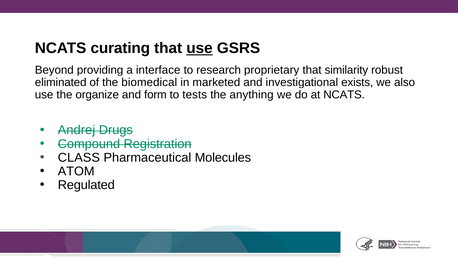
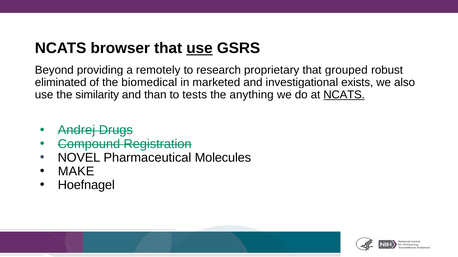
curating: curating -> browser (120, 48)
interface: interface -> remotely (158, 70)
similarity: similarity -> grouped (346, 70)
organize: organize -> similarity (97, 95)
form: form -> than (155, 95)
NCATS underline: none -> present (344, 95)
CLASS: CLASS -> NOVEL (79, 158)
ATOM: ATOM -> MAKE (76, 172)
Regulated: Regulated -> Hoefnagel (86, 185)
